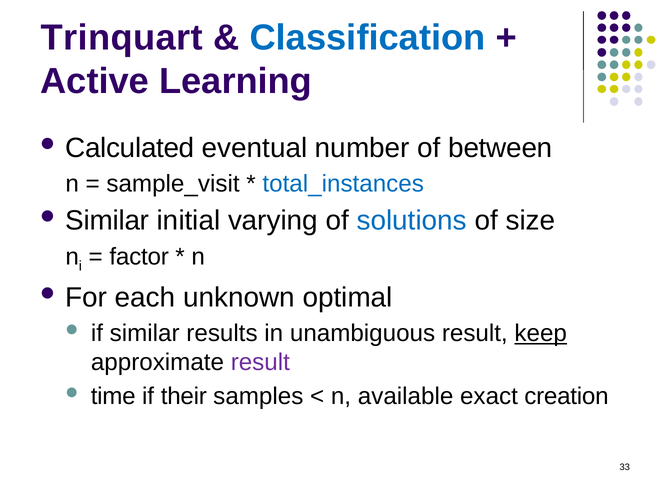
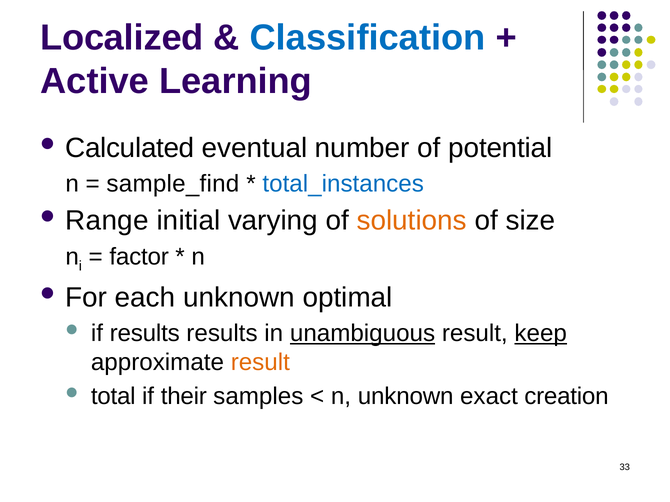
Trinquart: Trinquart -> Localized (122, 38)
between: between -> potential (500, 148)
sample_visit: sample_visit -> sample_find (173, 184)
Similar: Similar -> Range (107, 221)
solutions colour: blue -> orange (412, 221)
if similar: similar -> results (145, 334)
unambiguous underline: none -> present (363, 334)
result colour: purple -> orange (260, 363)
time: time -> total (113, 397)
n available: available -> unknown (406, 397)
